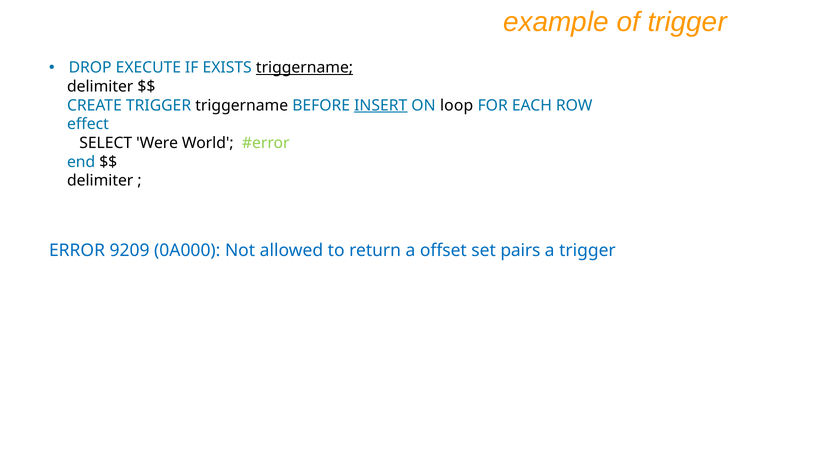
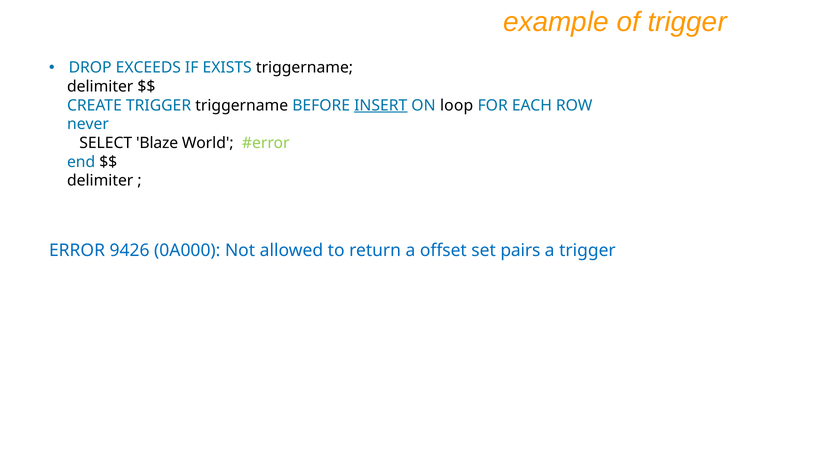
EXECUTE: EXECUTE -> EXCEEDS (148, 68)
triggername underline: present -> none (305, 68)
effect: effect -> never (88, 124)
Were: Were -> Blaze (157, 143)
9209: 9209 -> 9426 (130, 250)
